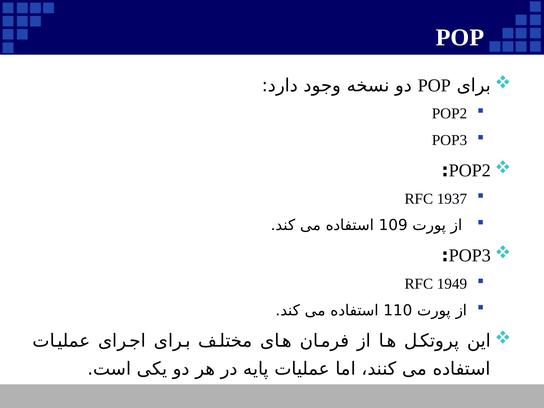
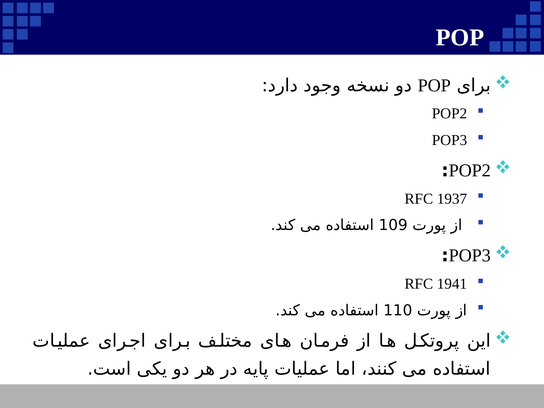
1949: 1949 -> 1941 (452, 284)
